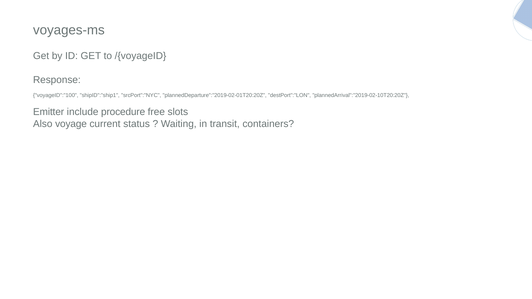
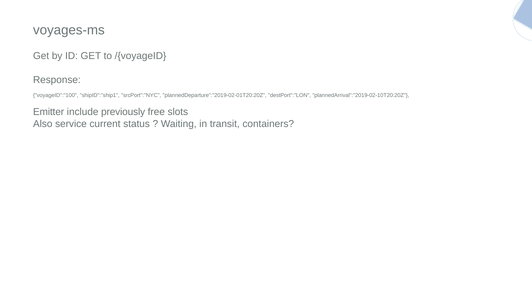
procedure: procedure -> previously (123, 112)
voyage: voyage -> service (71, 124)
